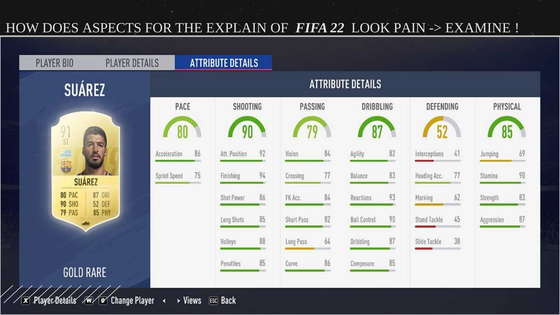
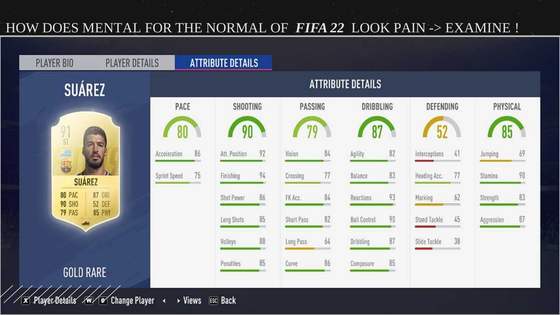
ASPECTS: ASPECTS -> MENTAL (112, 28)
EXPLAIN: EXPLAIN -> NORMAL (236, 28)
